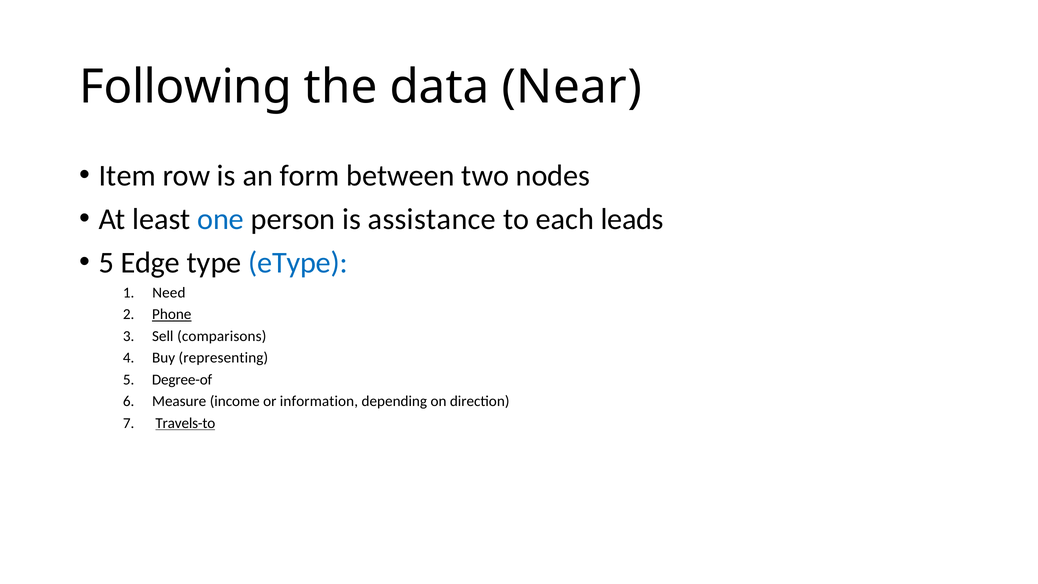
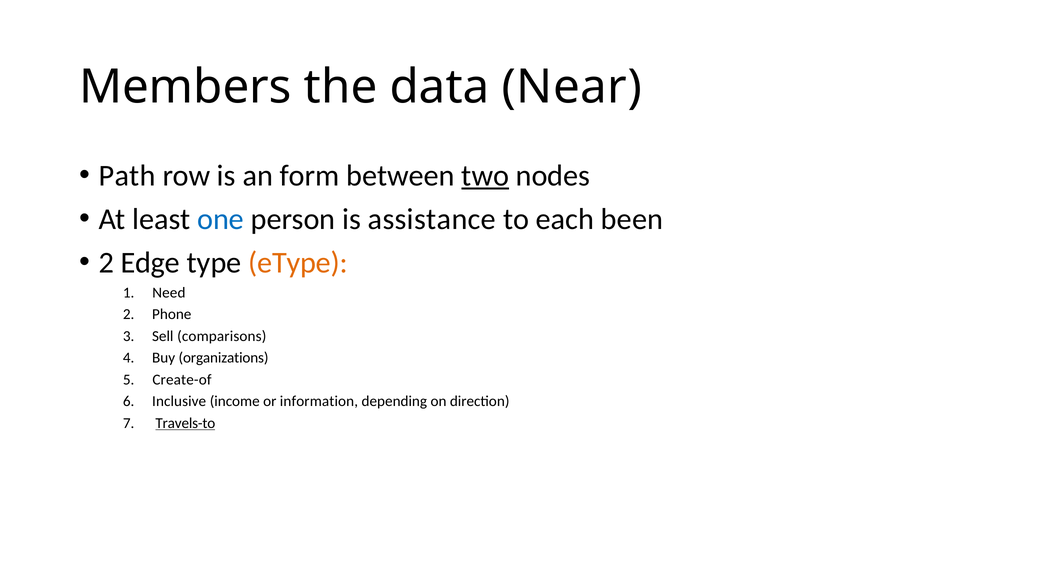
Following: Following -> Members (185, 87)
Item: Item -> Path (127, 175)
two underline: none -> present (485, 175)
leads: leads -> been (632, 219)
5: 5 -> 2 (106, 263)
eType colour: blue -> orange (298, 263)
Phone underline: present -> none (172, 314)
representing: representing -> organizations (224, 358)
Degree-of: Degree-of -> Create-of (182, 380)
Measure: Measure -> Inclusive (179, 401)
